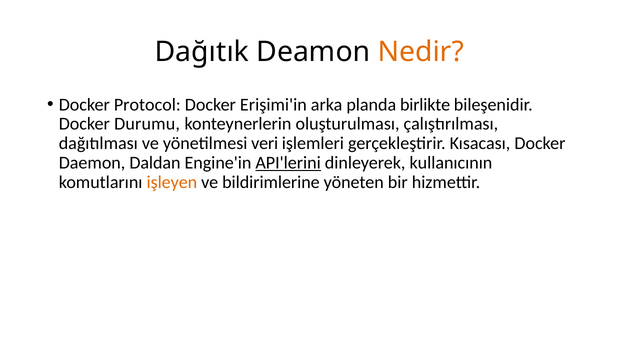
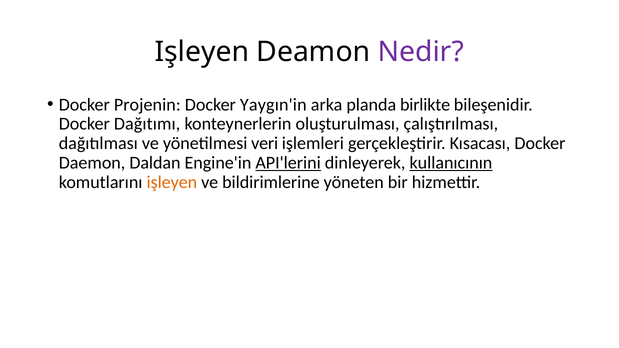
Dağıtık: Dağıtık -> Işleyen (202, 52)
Nedir colour: orange -> purple (421, 52)
Protocol: Protocol -> Projenin (147, 105)
Erişimi'in: Erişimi'in -> Yaygın'in (273, 105)
Durumu: Durumu -> Dağıtımı (147, 124)
kullanıcının underline: none -> present (451, 163)
